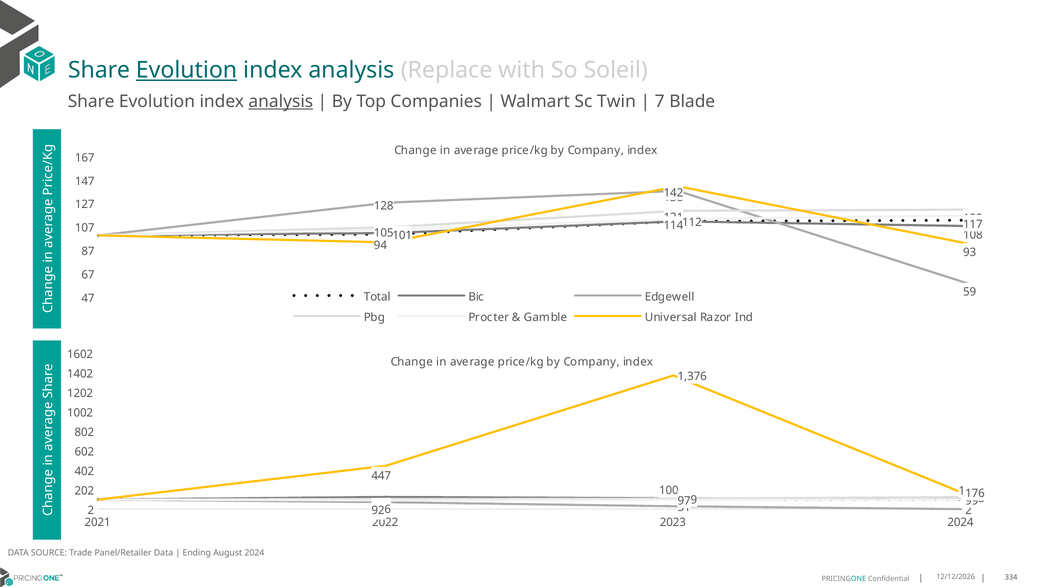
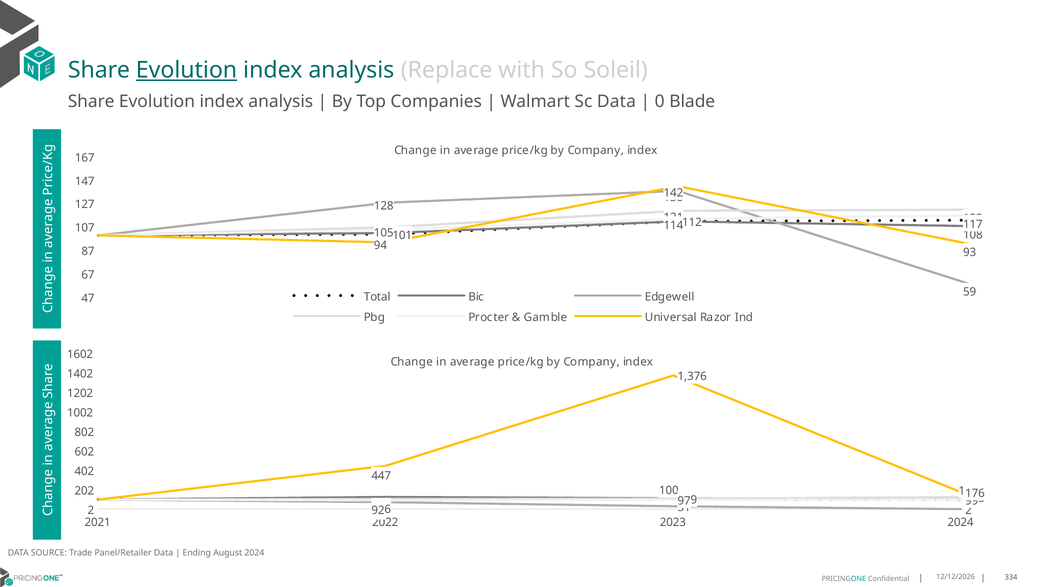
analysis underline: present -> none (281, 102)
Sc Twin: Twin -> Data (616, 102)
7: 7 -> 0 (660, 102)
